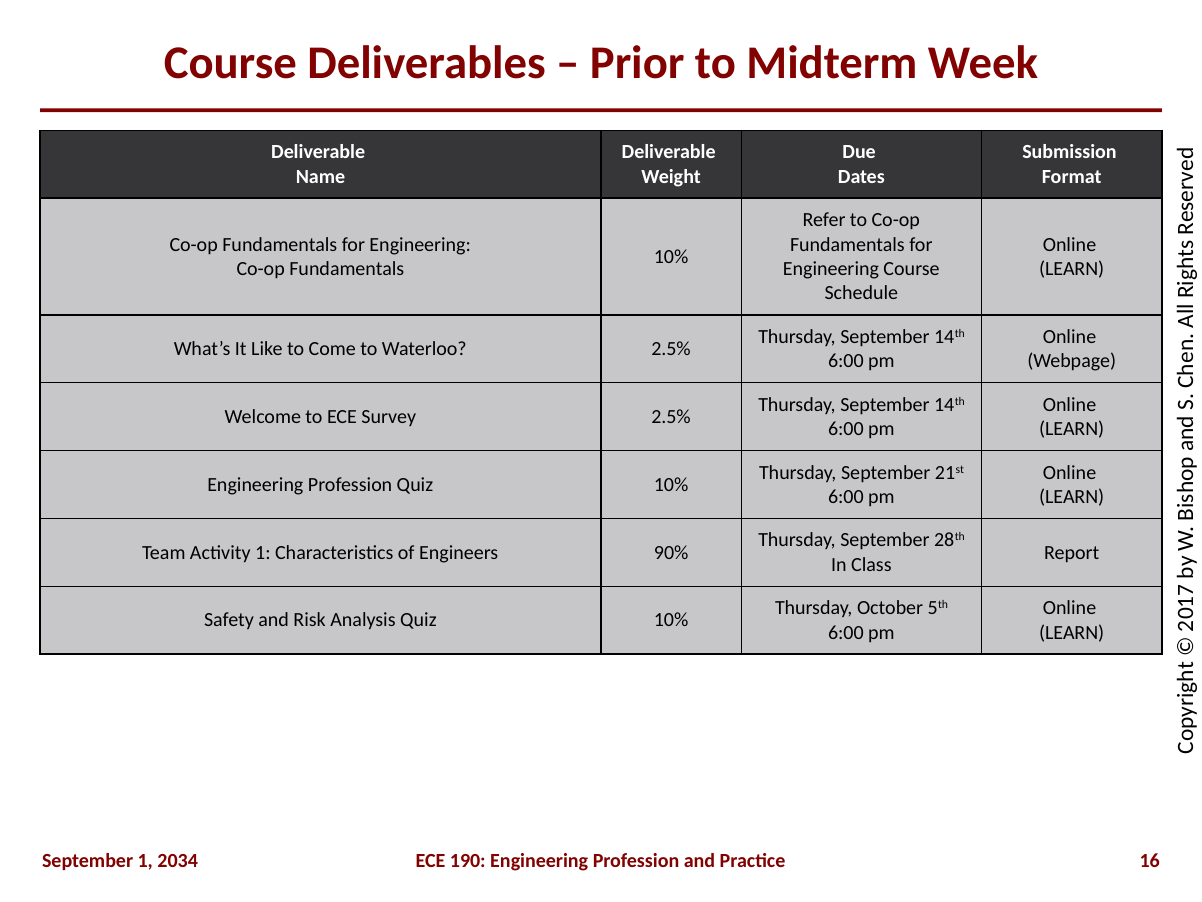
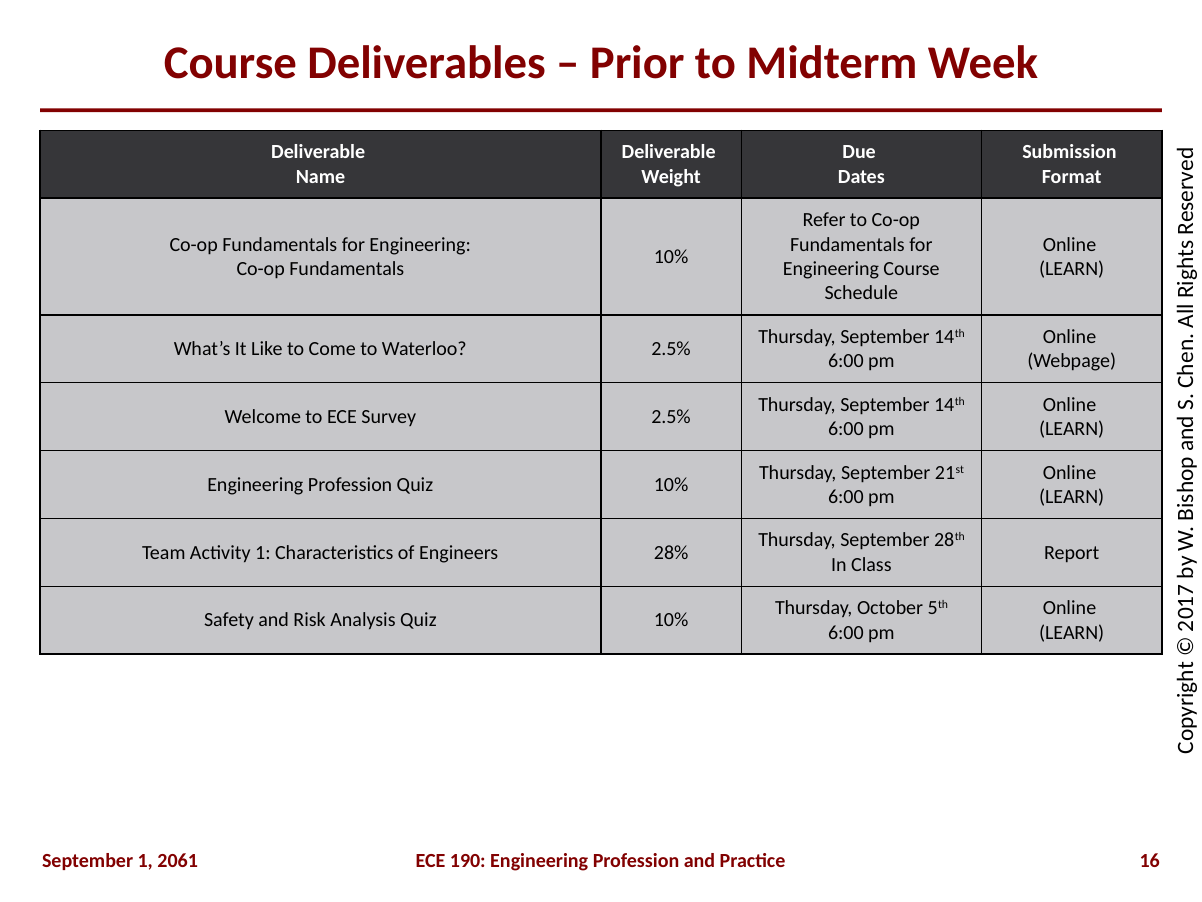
90%: 90% -> 28% (671, 552)
2034: 2034 -> 2061 (178, 861)
